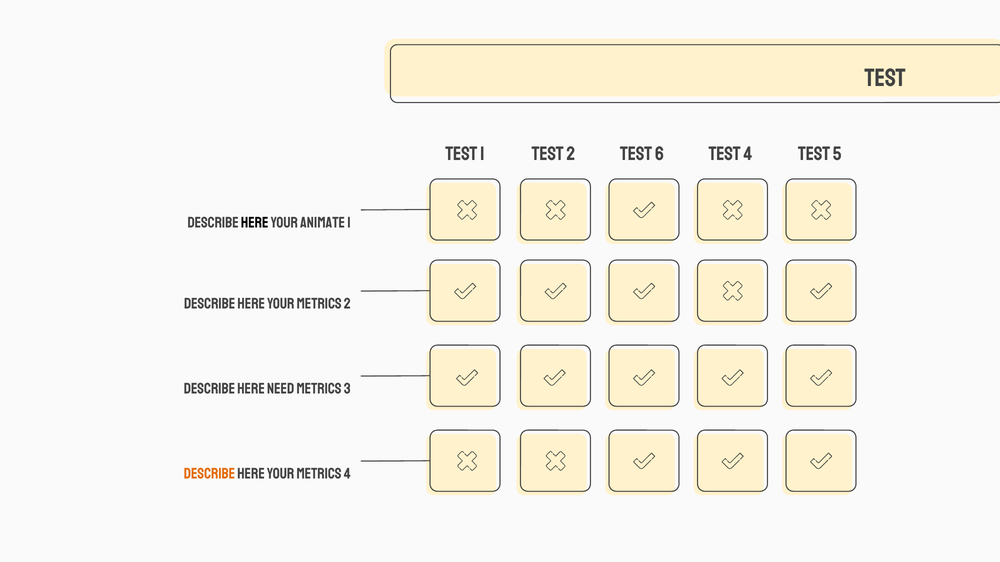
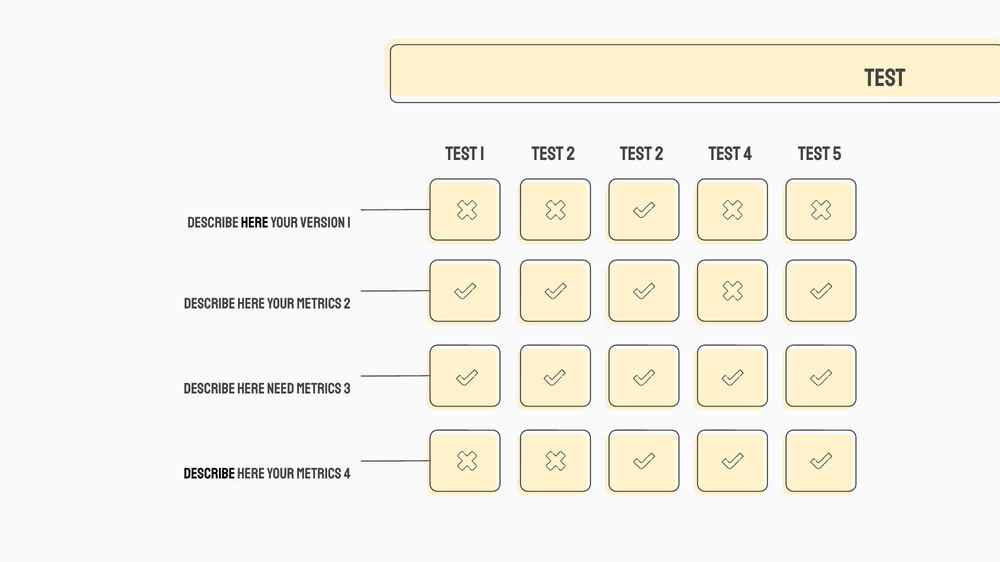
2 TEST 6: 6 -> 2 (659, 154)
animate: animate -> version (323, 223)
Describe colour: orange -> black (209, 474)
